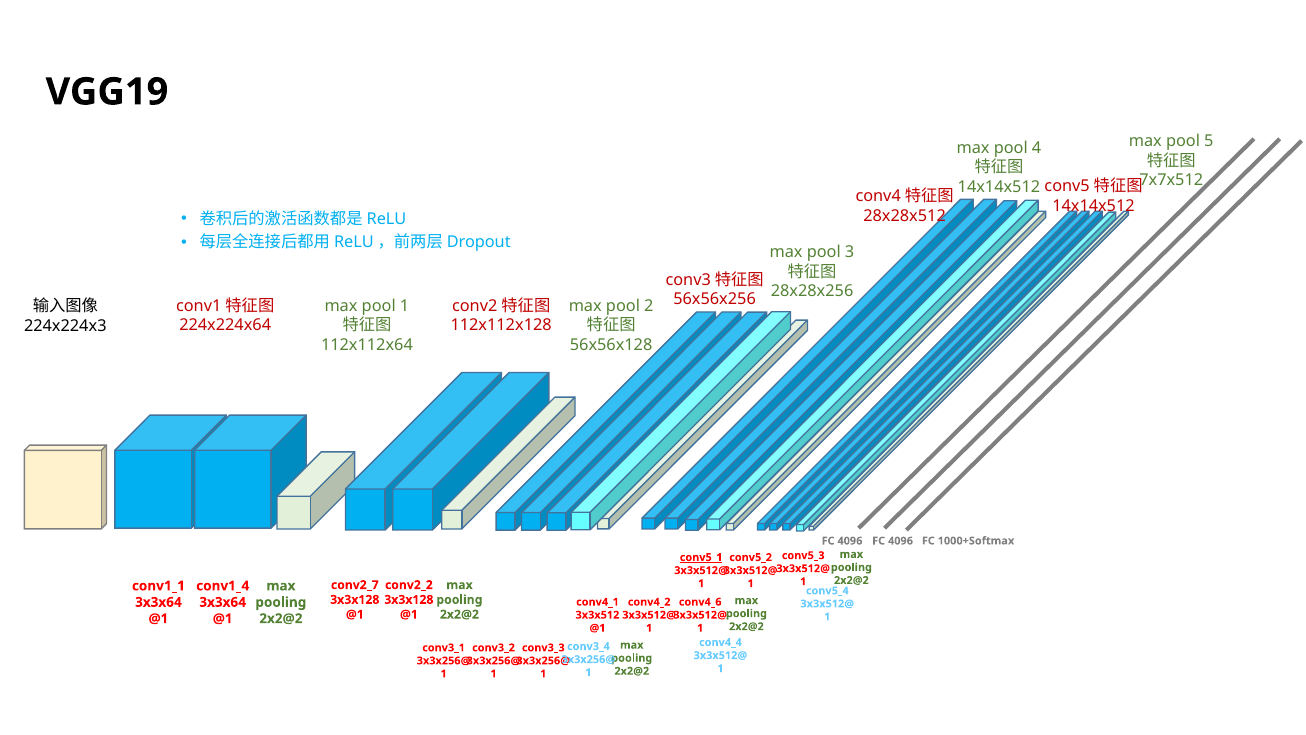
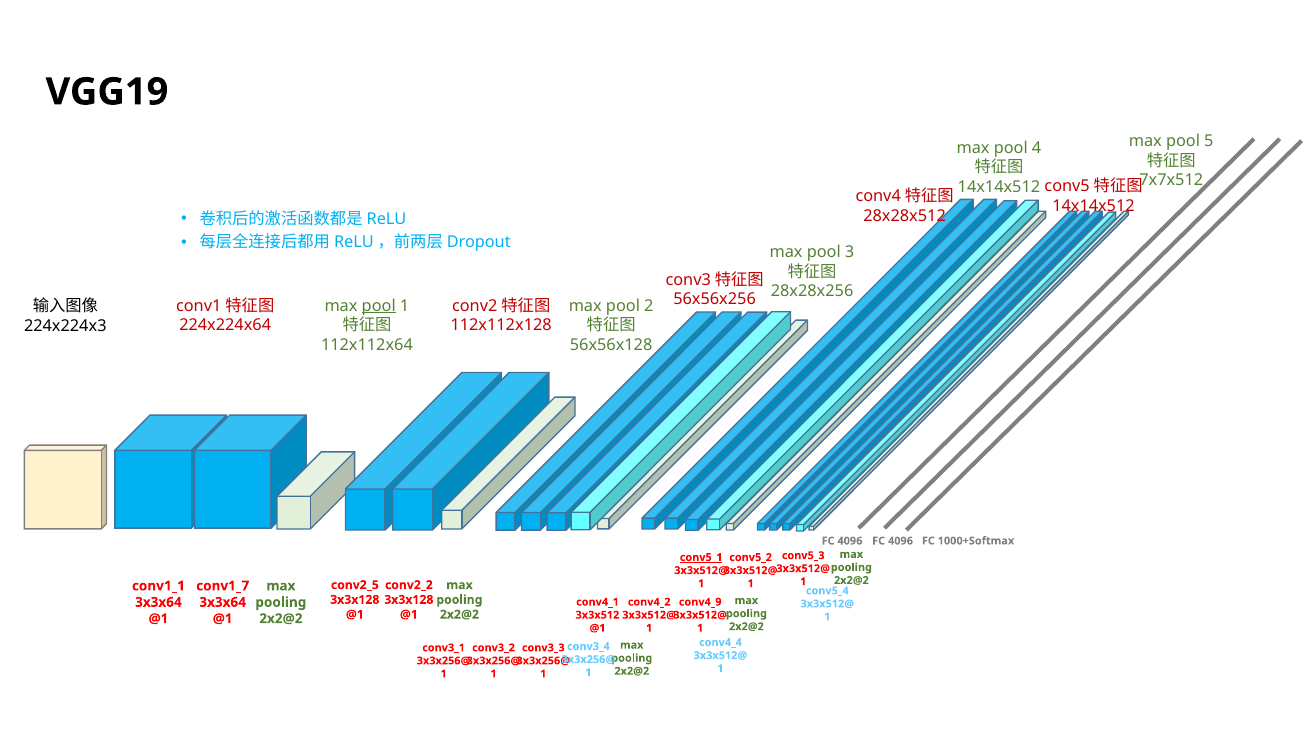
pool underline: none -> present (379, 306)
conv2_7: conv2_7 -> conv2_5 (355, 585)
conv1_4: conv1_4 -> conv1_7 (223, 586)
conv4_6: conv4_6 -> conv4_9 (700, 602)
